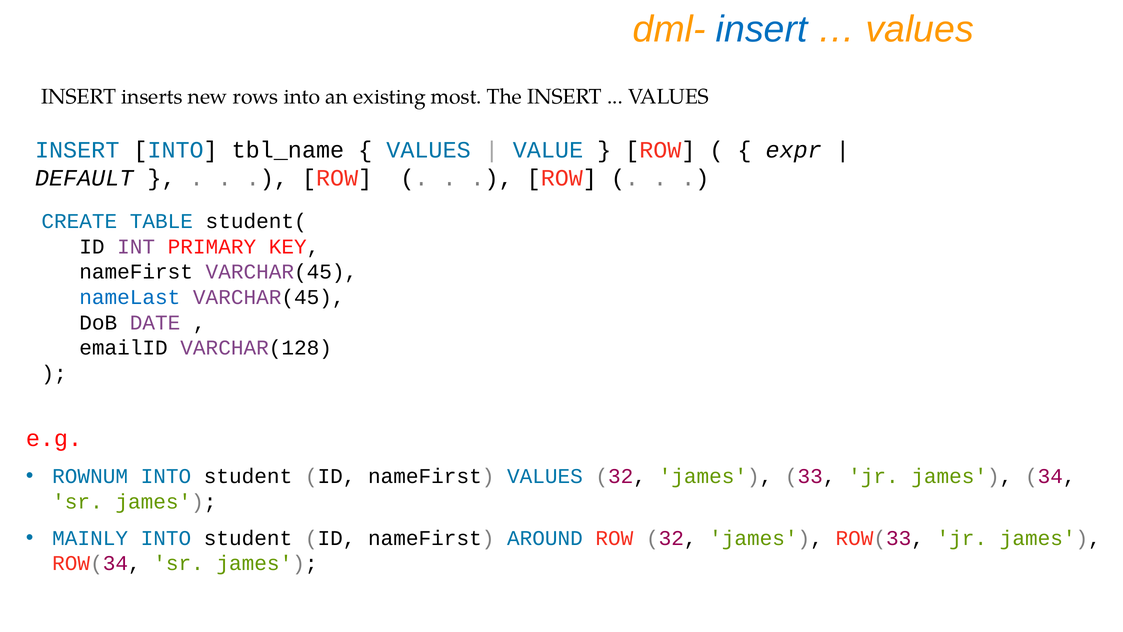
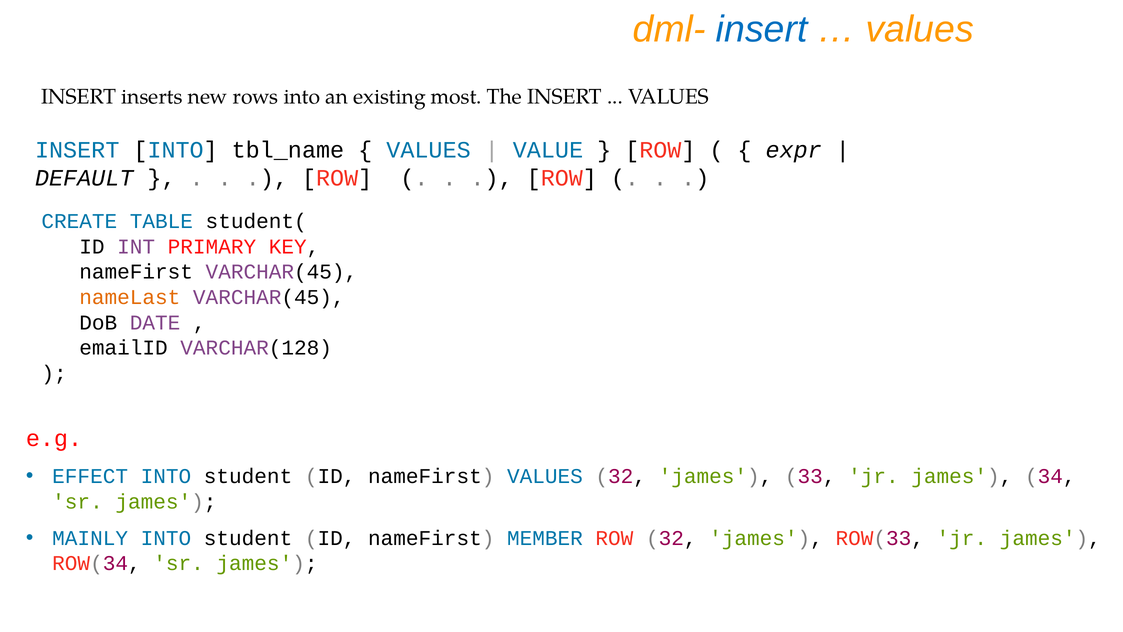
nameLast colour: blue -> orange (130, 297)
ROWNUM: ROWNUM -> EFFECT (90, 476)
AROUND: AROUND -> MEMBER (545, 538)
